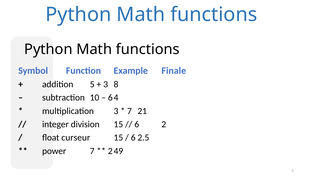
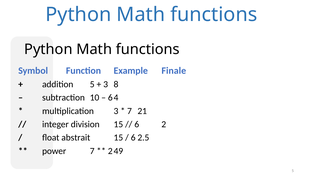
curseur: curseur -> abstrait (76, 138)
